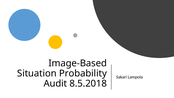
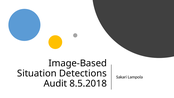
Probability: Probability -> Detections (83, 73)
